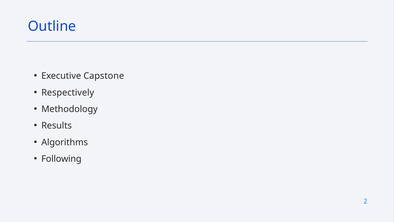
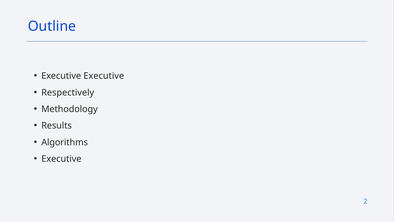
Executive Capstone: Capstone -> Executive (104, 76)
Following: Following -> Executive (61, 159)
